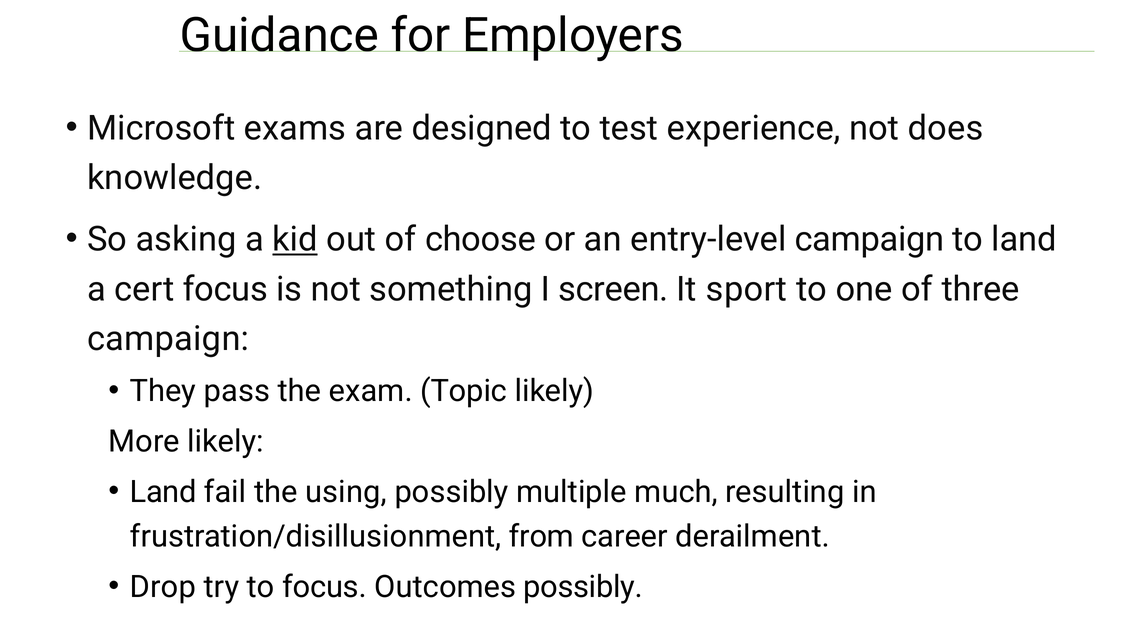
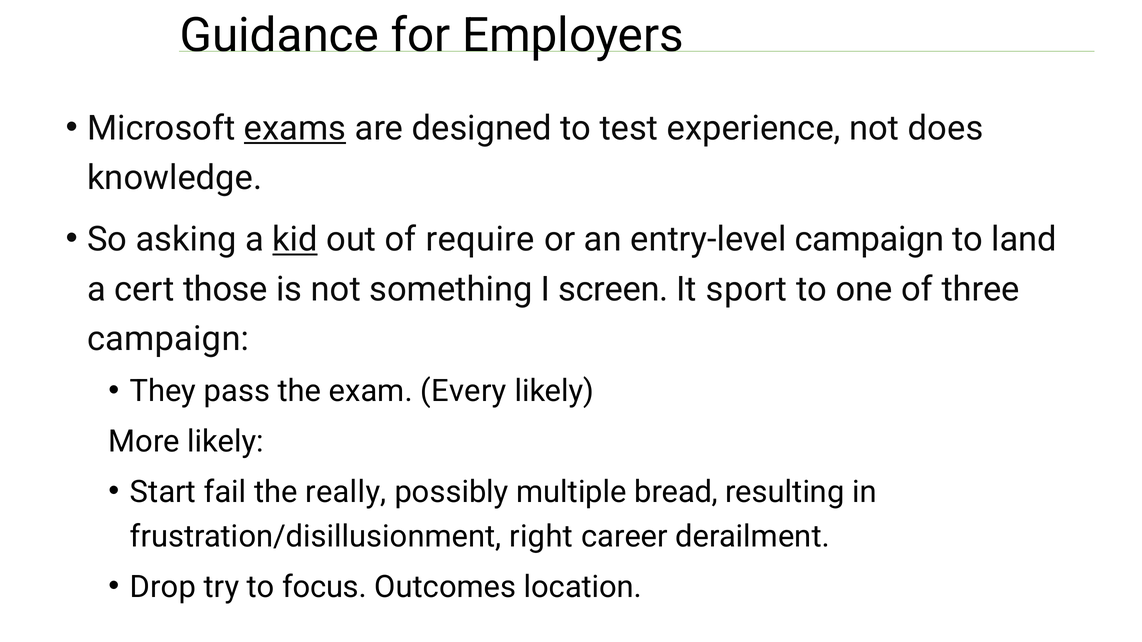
exams underline: none -> present (295, 128)
choose: choose -> require (480, 240)
cert focus: focus -> those (225, 289)
Topic: Topic -> Every (463, 391)
Land: Land -> Start (163, 492)
using: using -> really (346, 492)
much: much -> bread (676, 492)
from: from -> right (541, 537)
Outcomes possibly: possibly -> location (583, 587)
